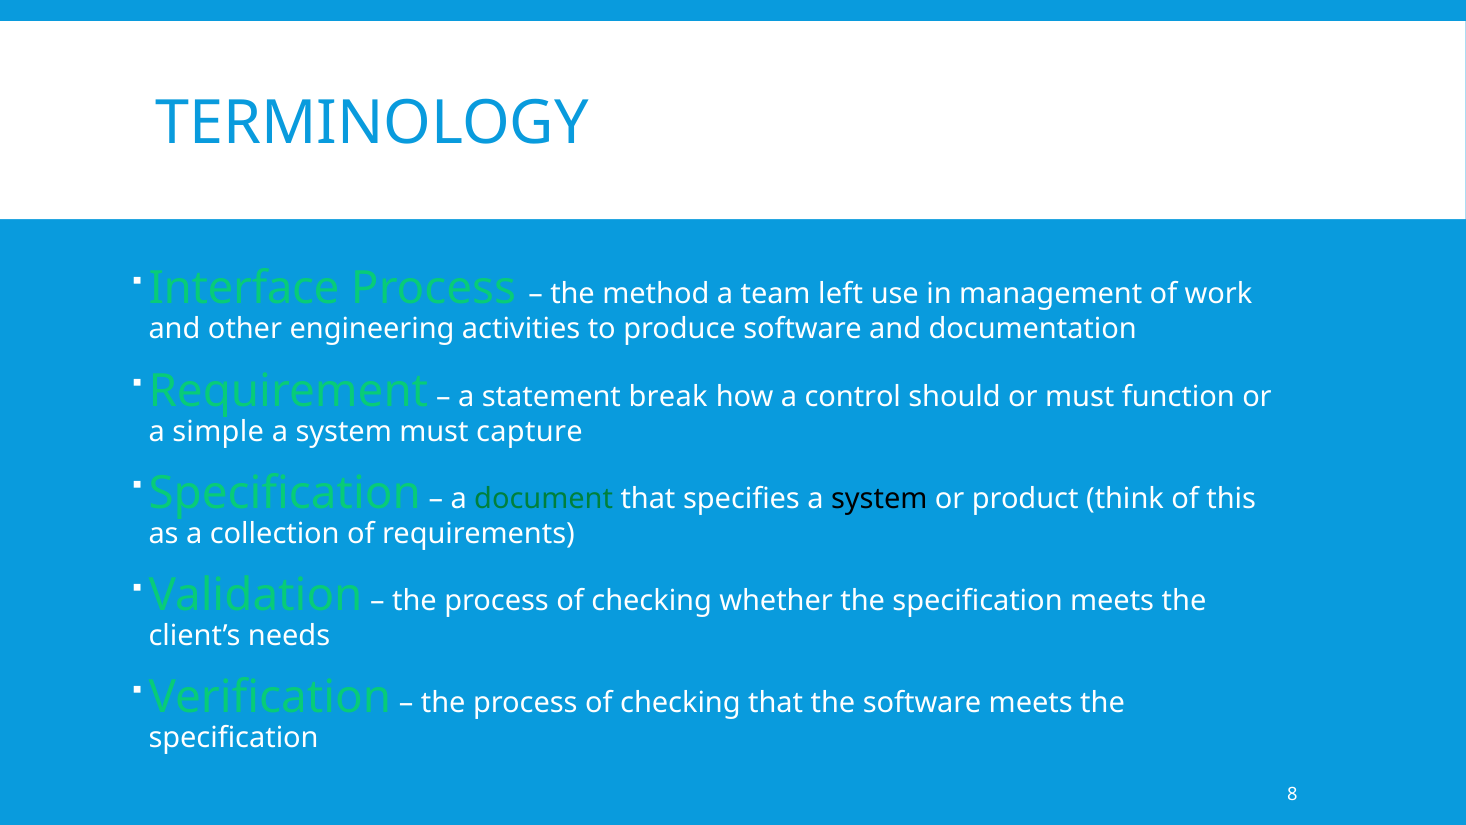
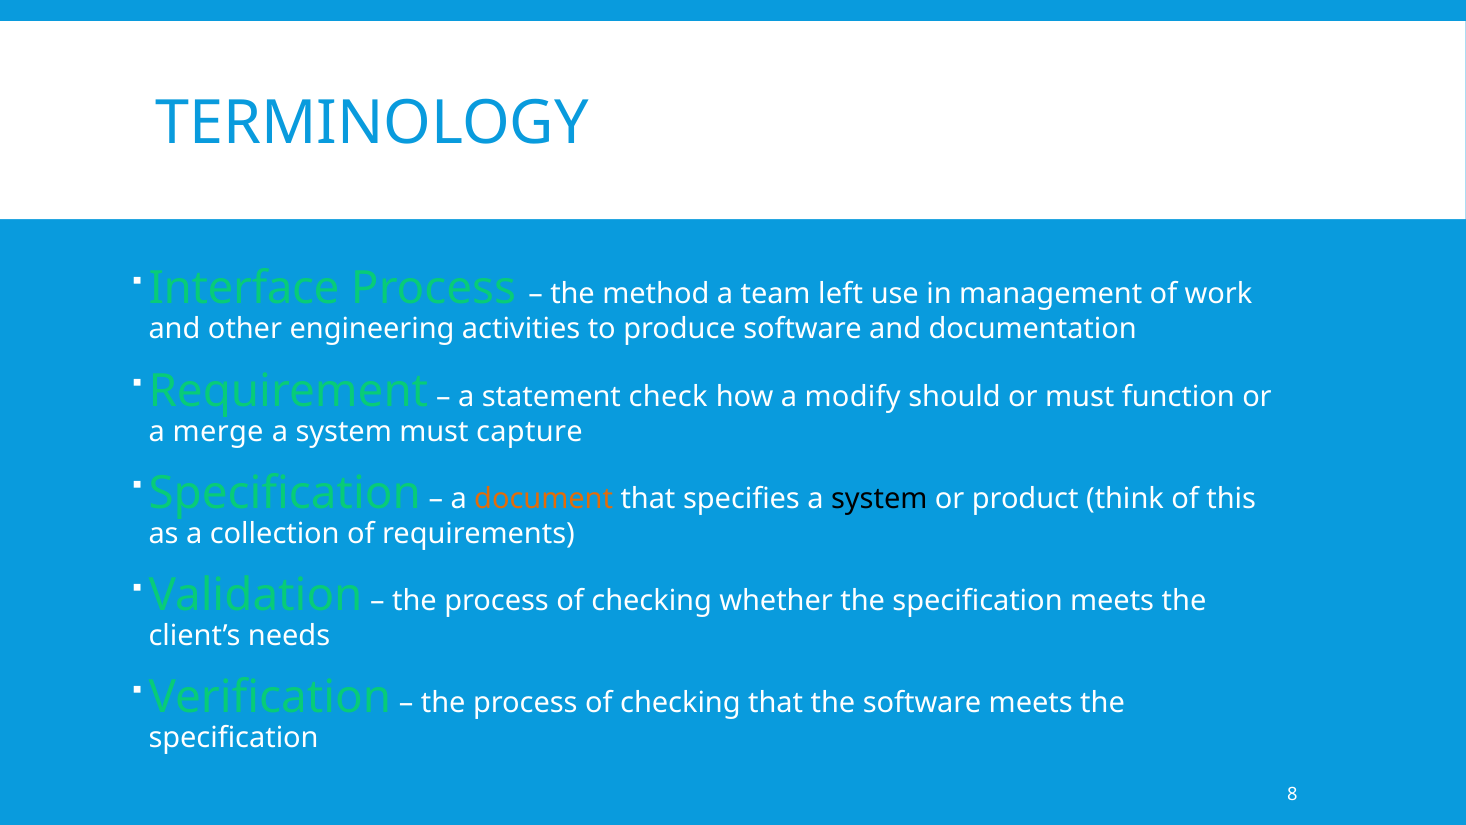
break: break -> check (668, 396)
control: control -> modify (853, 396)
simple: simple -> merge (218, 431)
document colour: green -> orange (544, 499)
